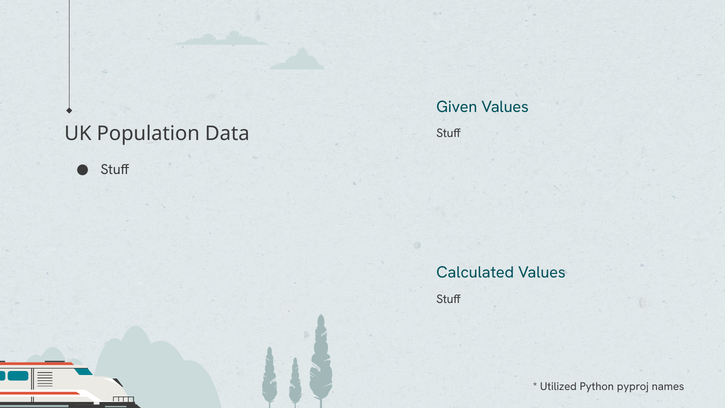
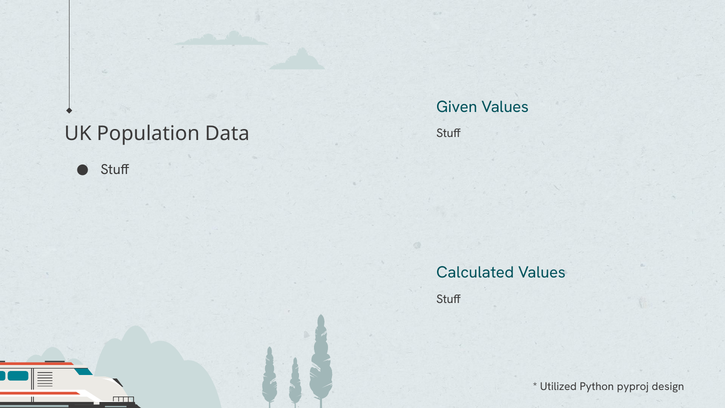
names: names -> design (668, 387)
